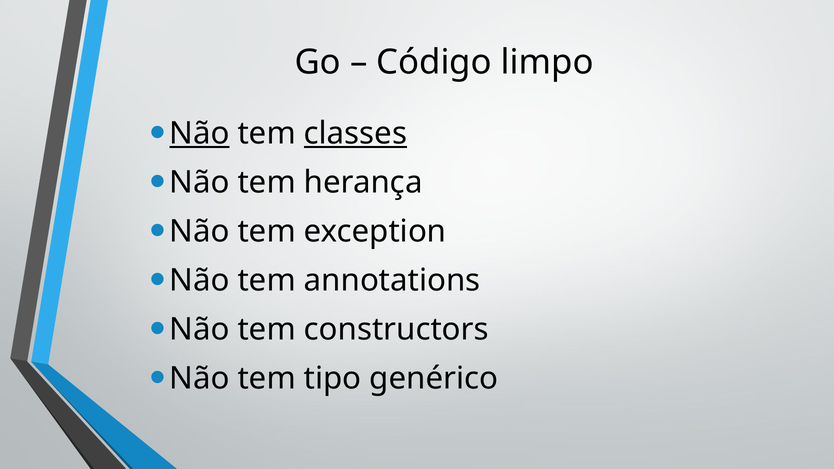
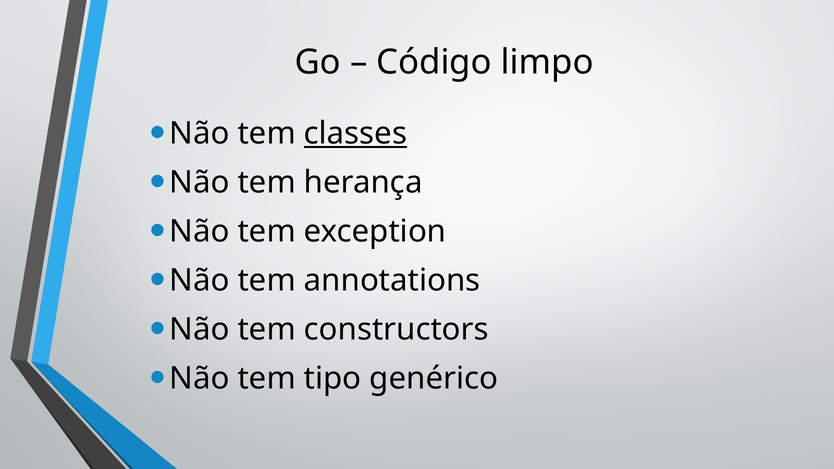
Não underline: present -> none (199, 134)
